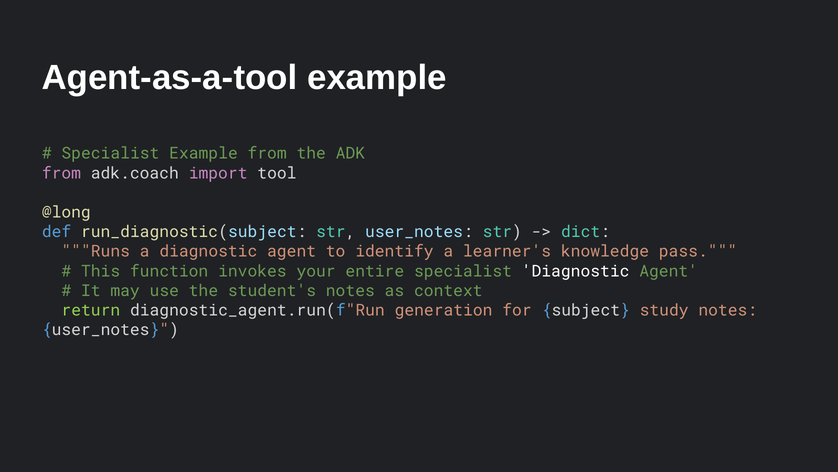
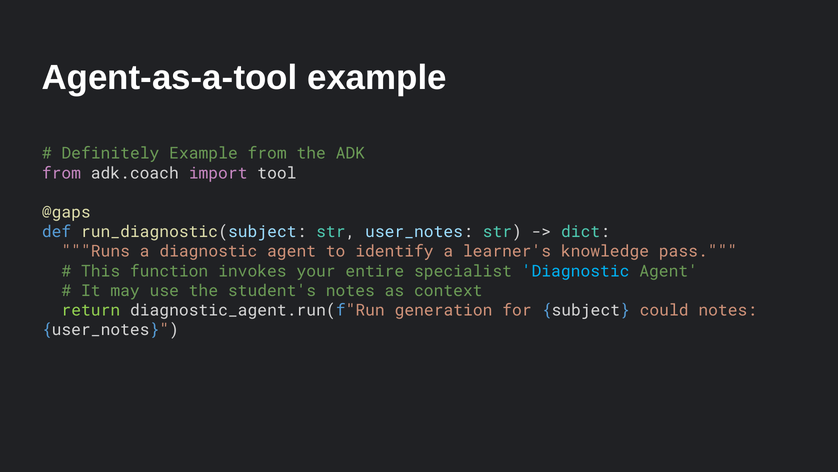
Specialist: Specialist -> Definitely (110, 153)
@long: @long -> @gaps (66, 212)
Diagnostic colour: white -> light blue (576, 271)
study: study -> could (664, 310)
